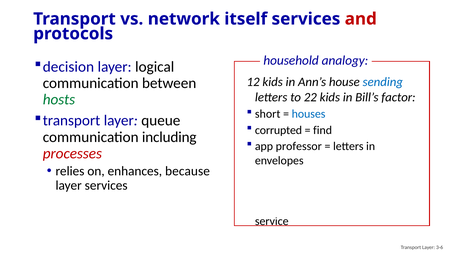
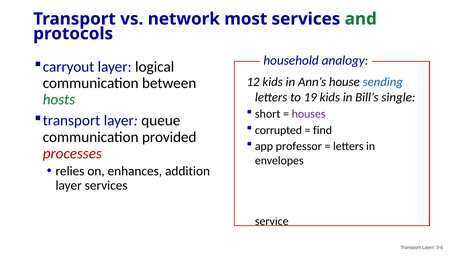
itself: itself -> most (246, 19)
and colour: red -> green (361, 19)
decision: decision -> carryout (69, 67)
22: 22 -> 19 (310, 97)
factor: factor -> single (398, 97)
houses colour: blue -> purple (309, 114)
including: including -> provided (169, 137)
because: because -> addition (188, 171)
